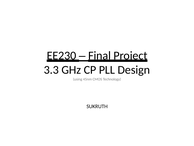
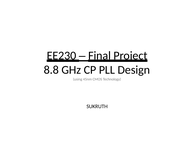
3.3: 3.3 -> 8.8 (51, 70)
